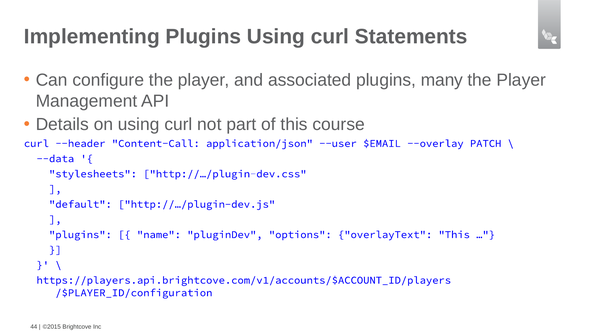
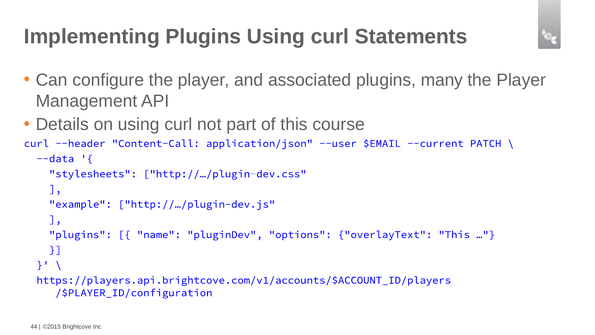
--overlay: --overlay -> --current (435, 143)
default: default -> example (80, 204)
